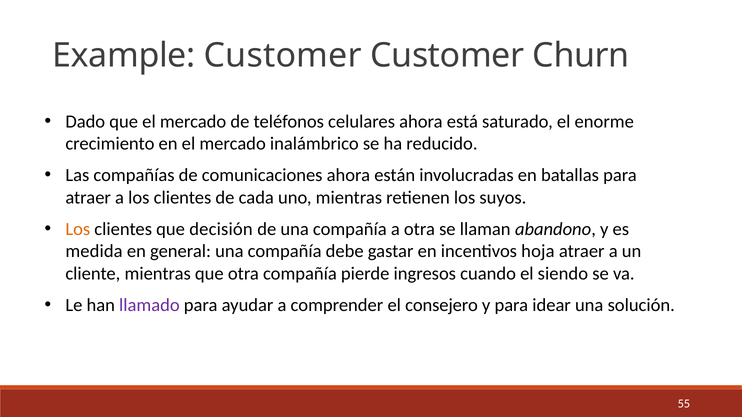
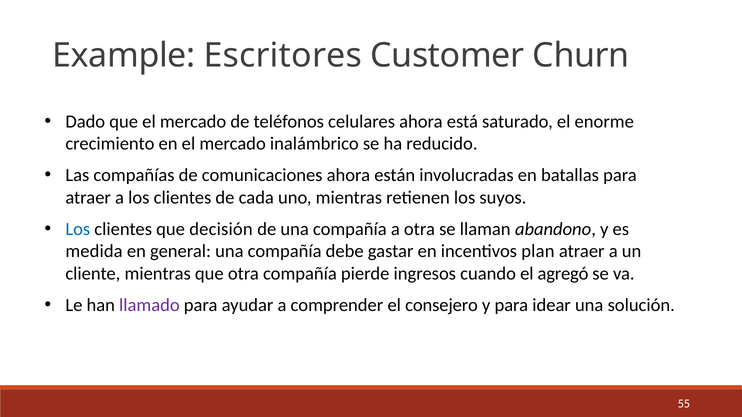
Example Customer: Customer -> Escritores (283, 55)
Los colour: orange -> blue (78, 229)
hoja: hoja -> plan (538, 252)
siendo: siendo -> agregó (563, 274)
